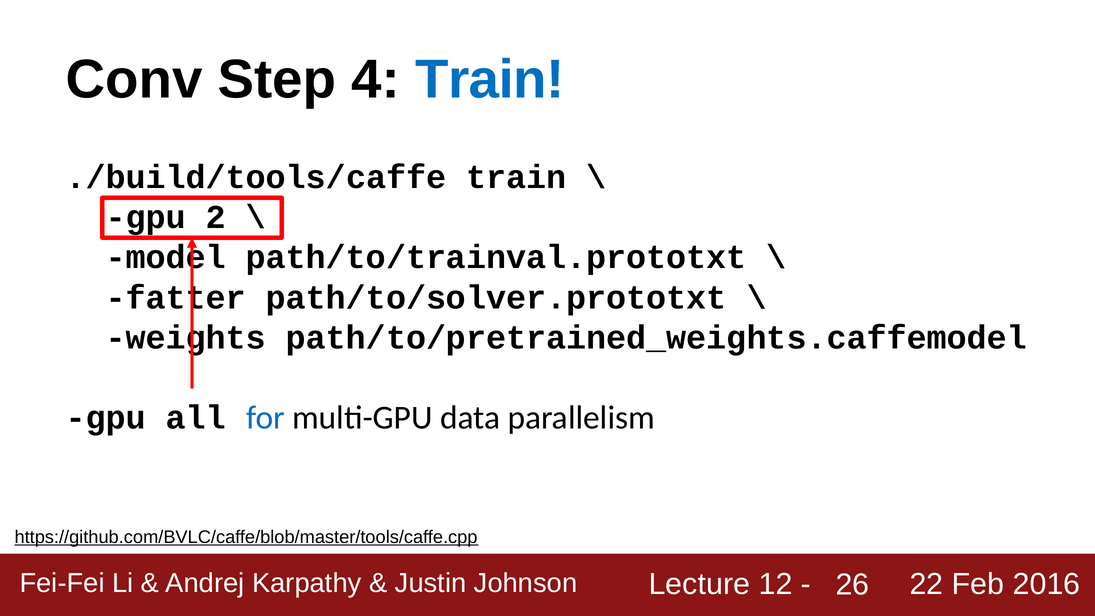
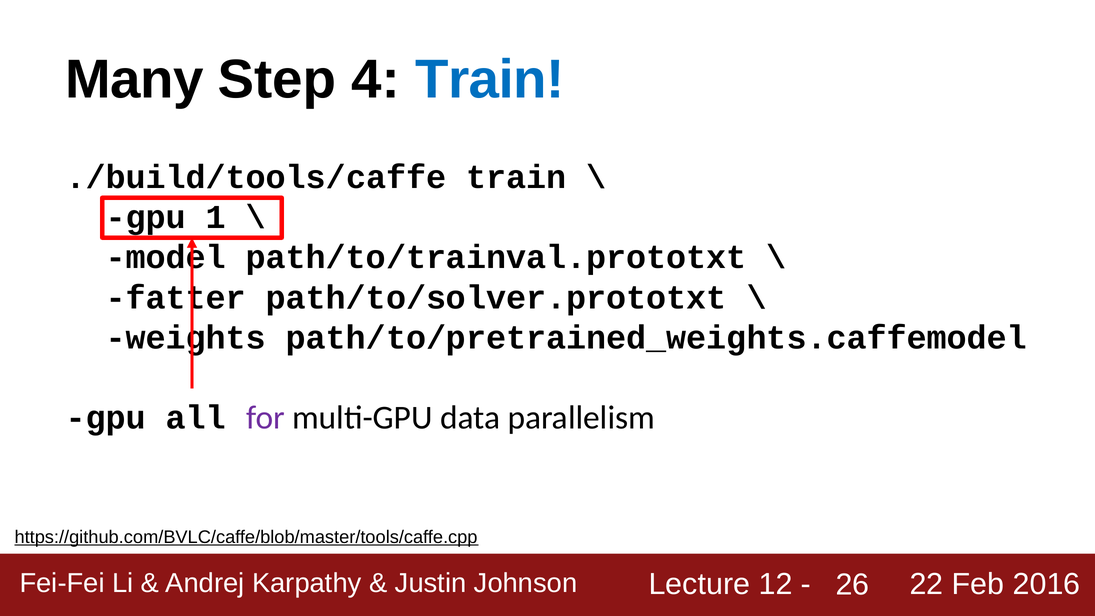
Conv: Conv -> Many (134, 80)
2: 2 -> 1 (216, 217)
for colour: blue -> purple (265, 418)
